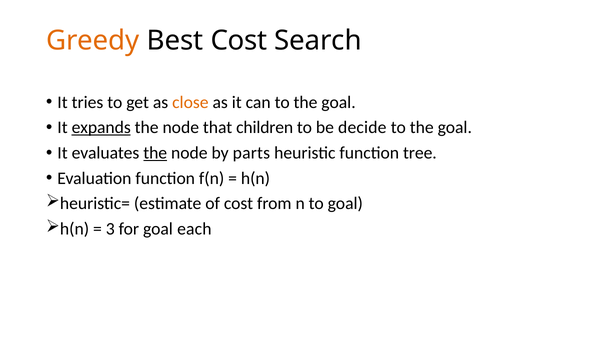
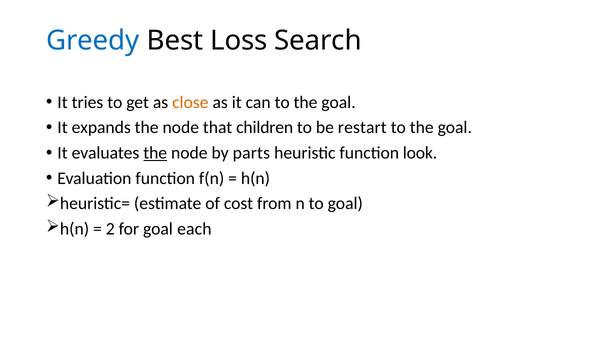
Greedy colour: orange -> blue (93, 41)
Best Cost: Cost -> Loss (239, 41)
expands underline: present -> none (101, 127)
decide: decide -> restart (362, 127)
tree: tree -> look (420, 153)
3: 3 -> 2 (110, 229)
